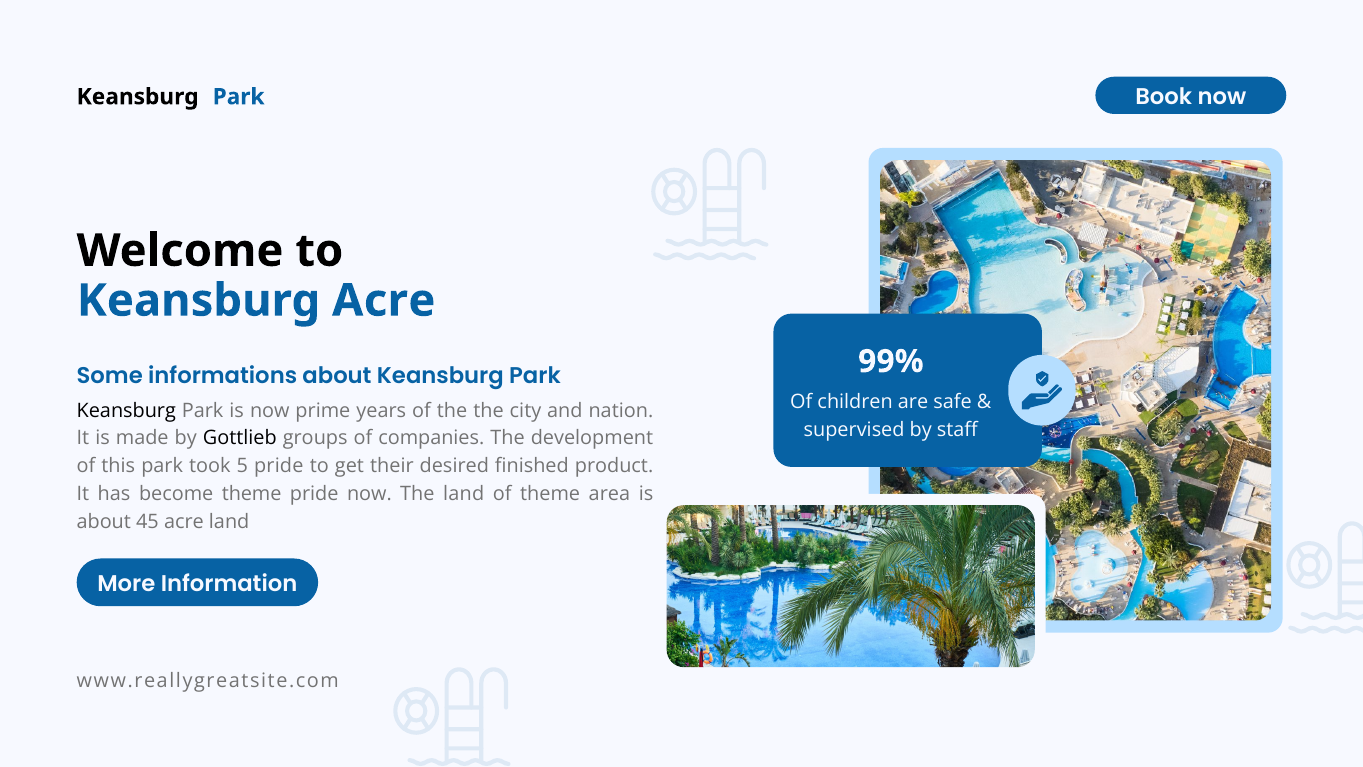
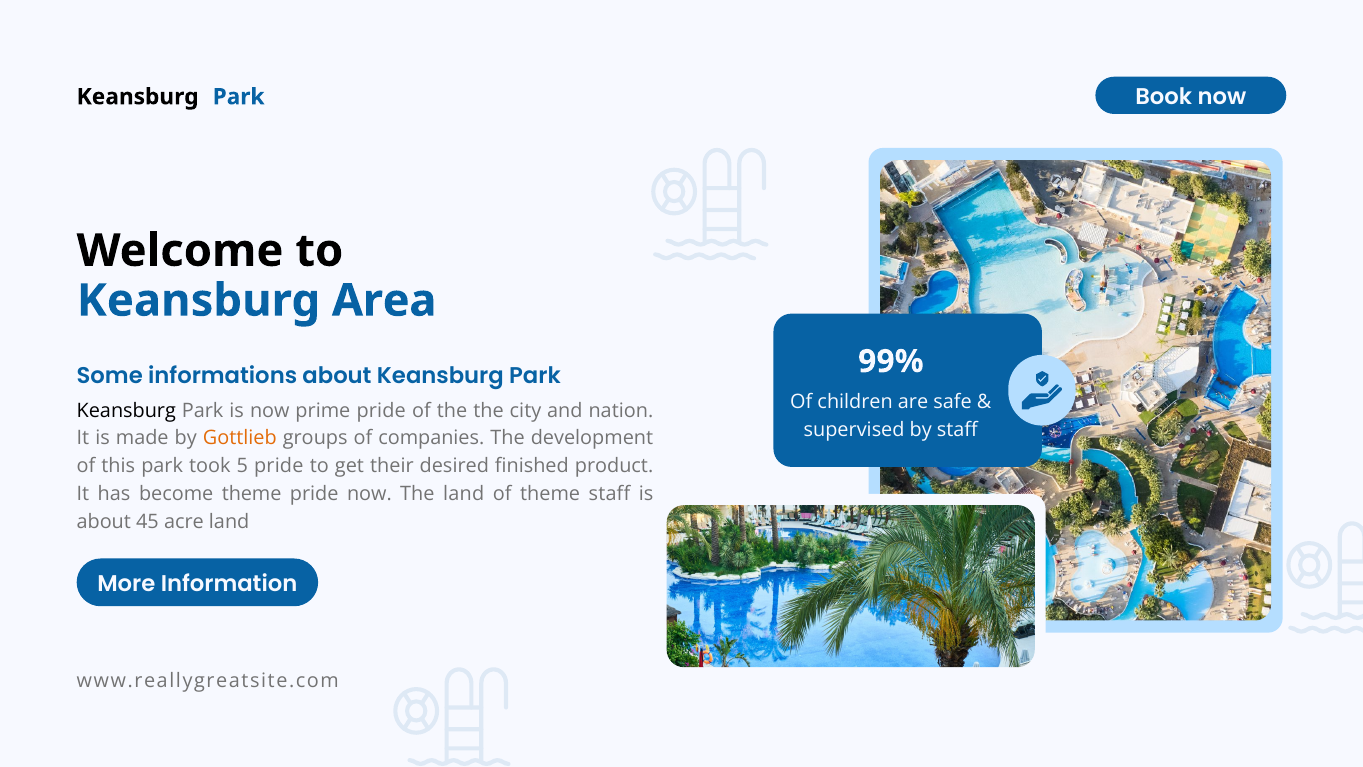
Keansburg Acre: Acre -> Area (384, 301)
prime years: years -> pride (381, 410)
Gottlieb colour: black -> orange (240, 438)
theme area: area -> staff (609, 494)
